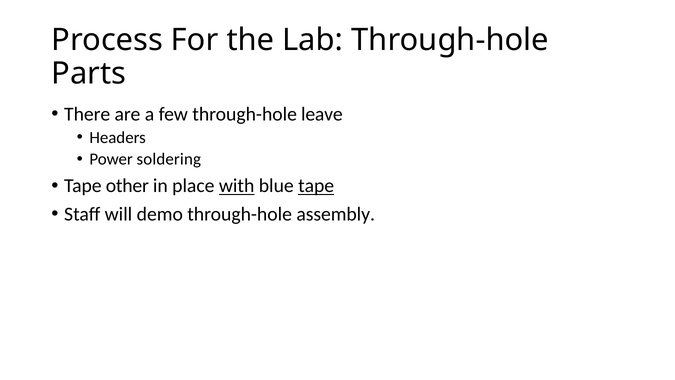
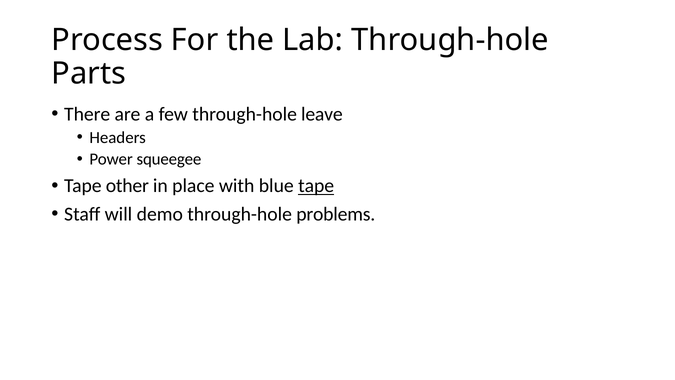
soldering: soldering -> squeegee (169, 159)
with underline: present -> none (237, 186)
assembly: assembly -> problems (336, 214)
